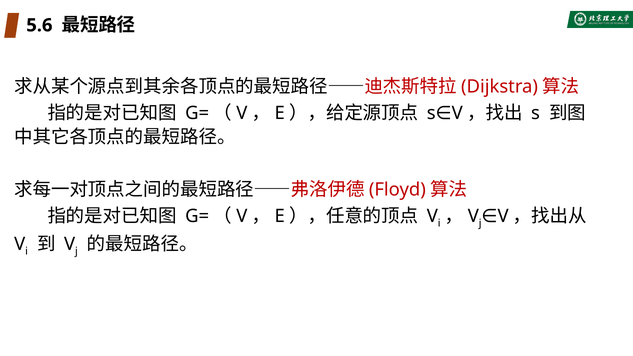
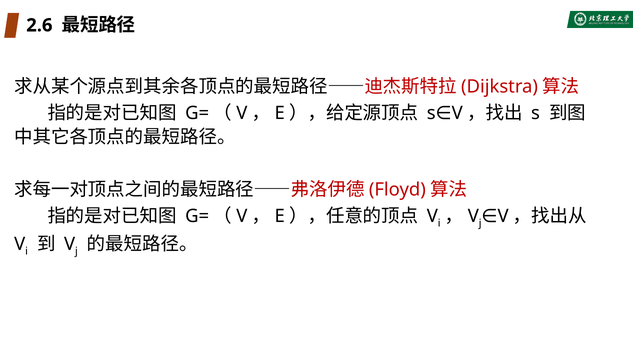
5.6: 5.6 -> 2.6 (39, 25)
